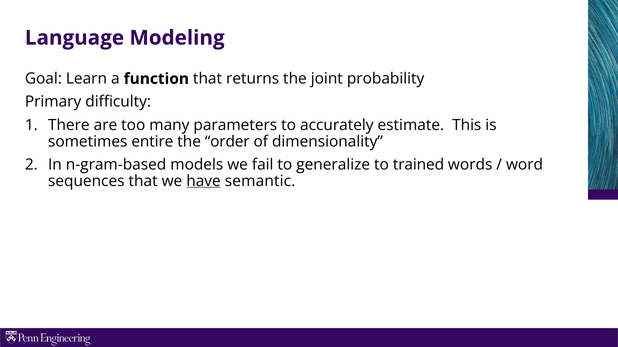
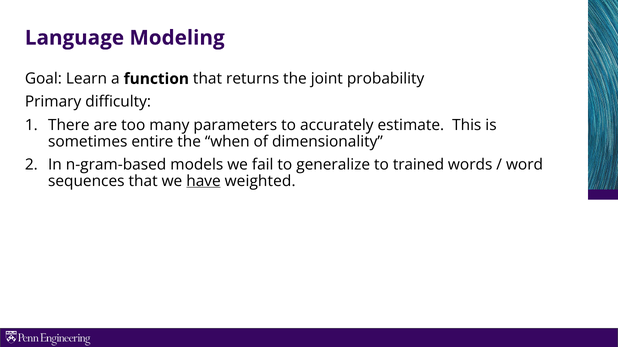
order: order -> when (227, 142)
semantic: semantic -> weighted (260, 182)
